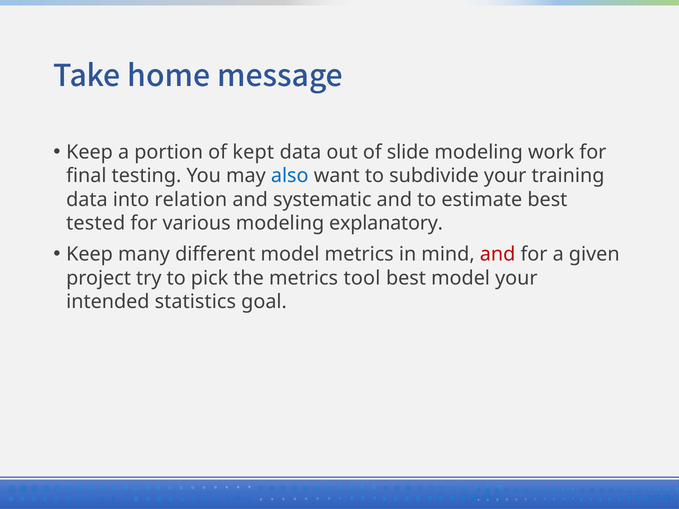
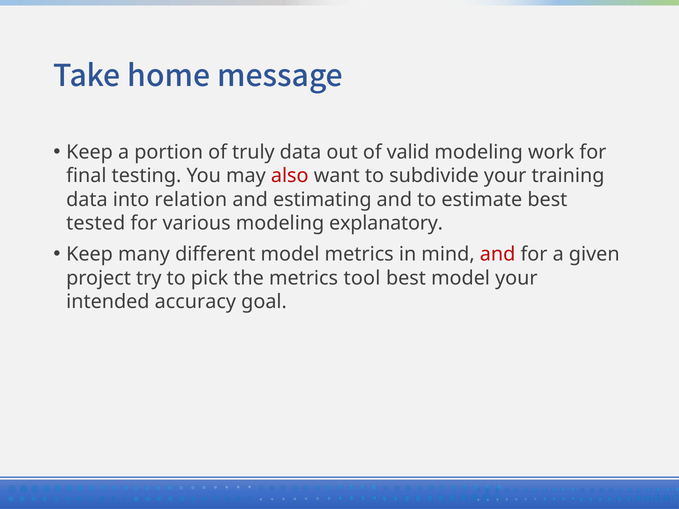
kept: kept -> truly (253, 152)
slide: slide -> valid (408, 152)
also colour: blue -> red (290, 176)
systematic: systematic -> estimating (322, 200)
statistics: statistics -> accuracy (195, 302)
